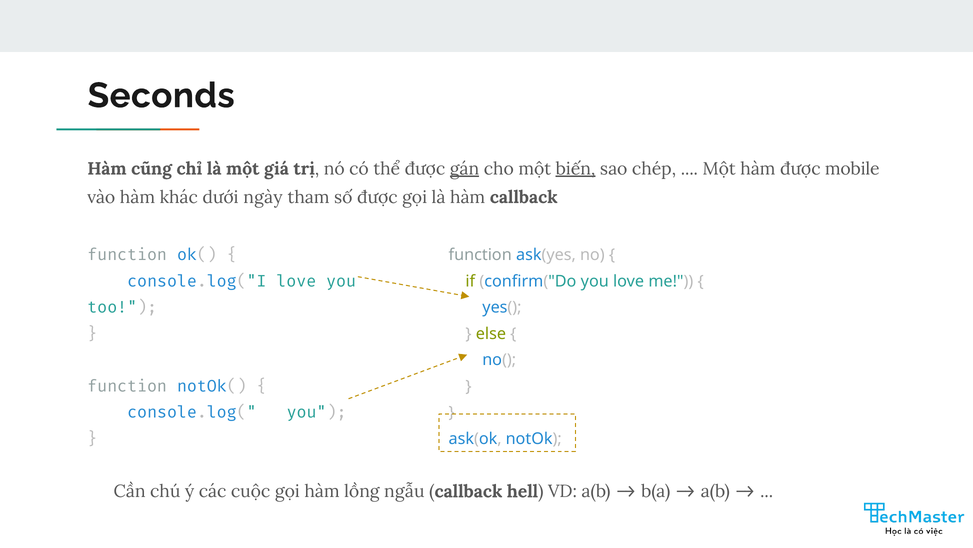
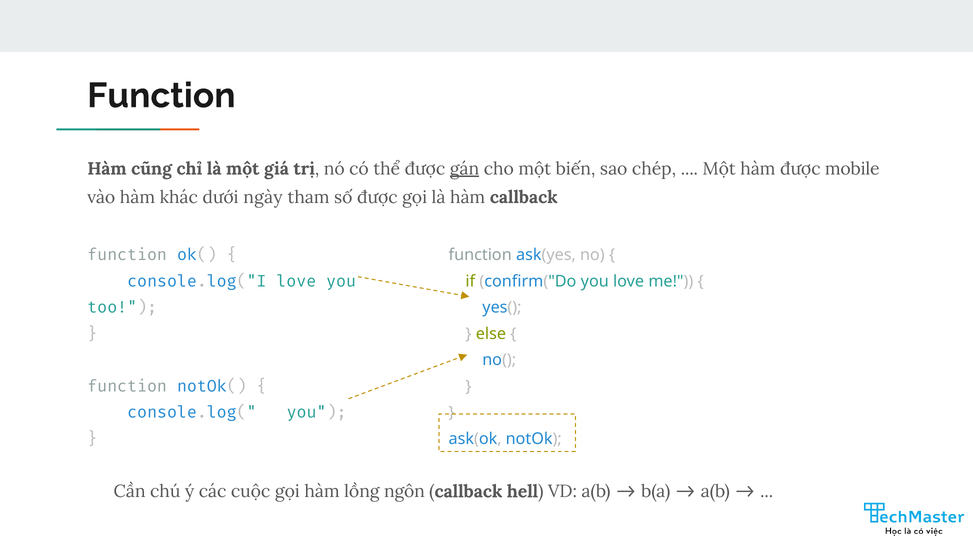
Seconds: Seconds -> Function (161, 96)
biến underline: present -> none (576, 168)
ngẫu: ngẫu -> ngôn (404, 491)
